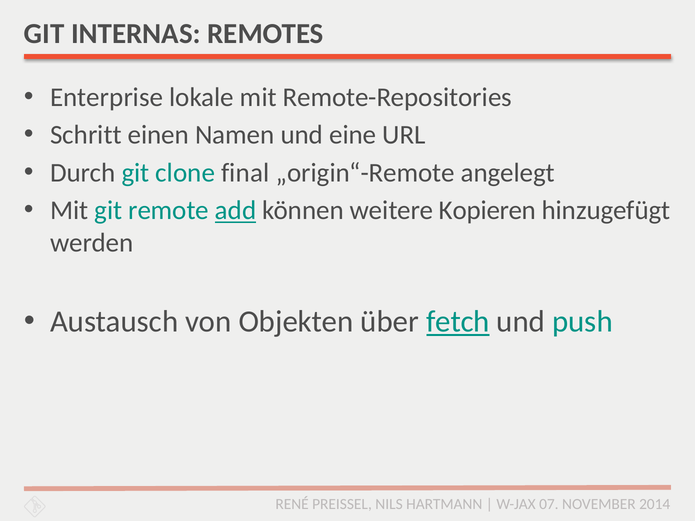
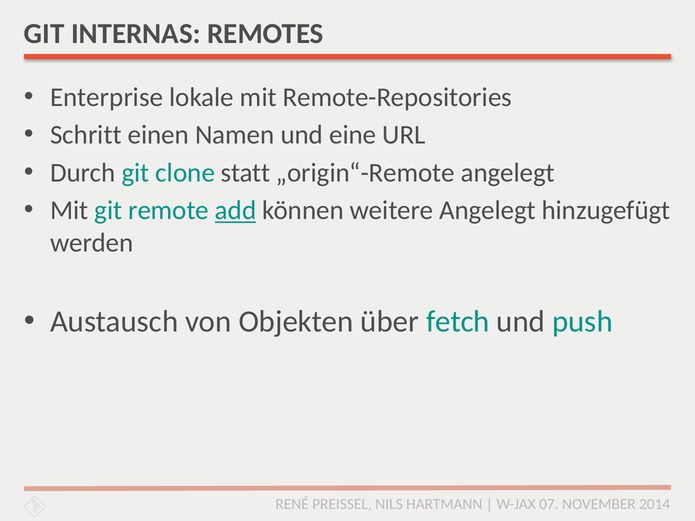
final: final -> statt (246, 173)
weitere Kopieren: Kopieren -> Angelegt (487, 211)
fetch underline: present -> none (458, 322)
